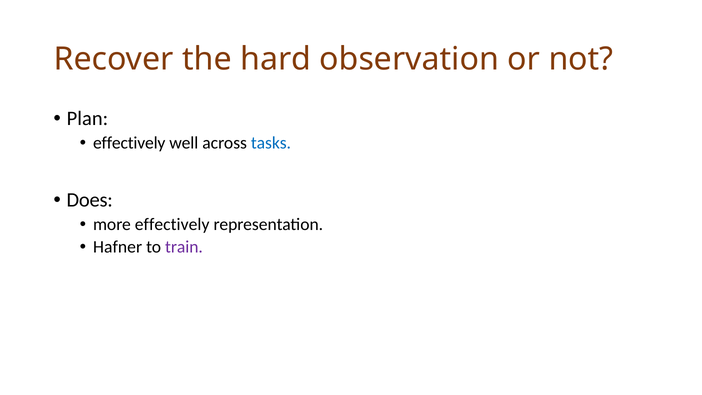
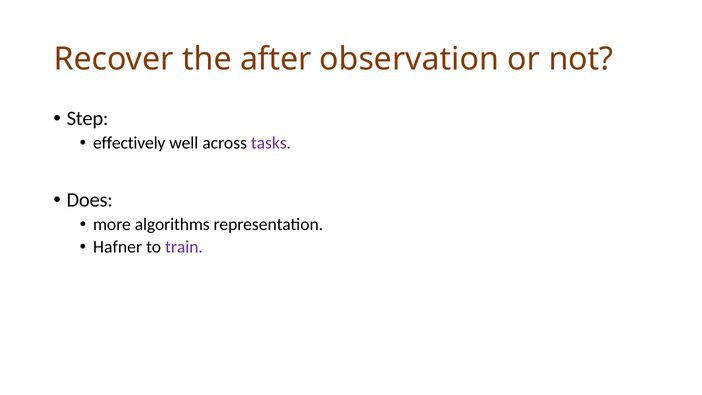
hard: hard -> after (276, 59)
Plan: Plan -> Step (88, 119)
tasks colour: blue -> purple (271, 143)
more effectively: effectively -> algorithms (172, 224)
